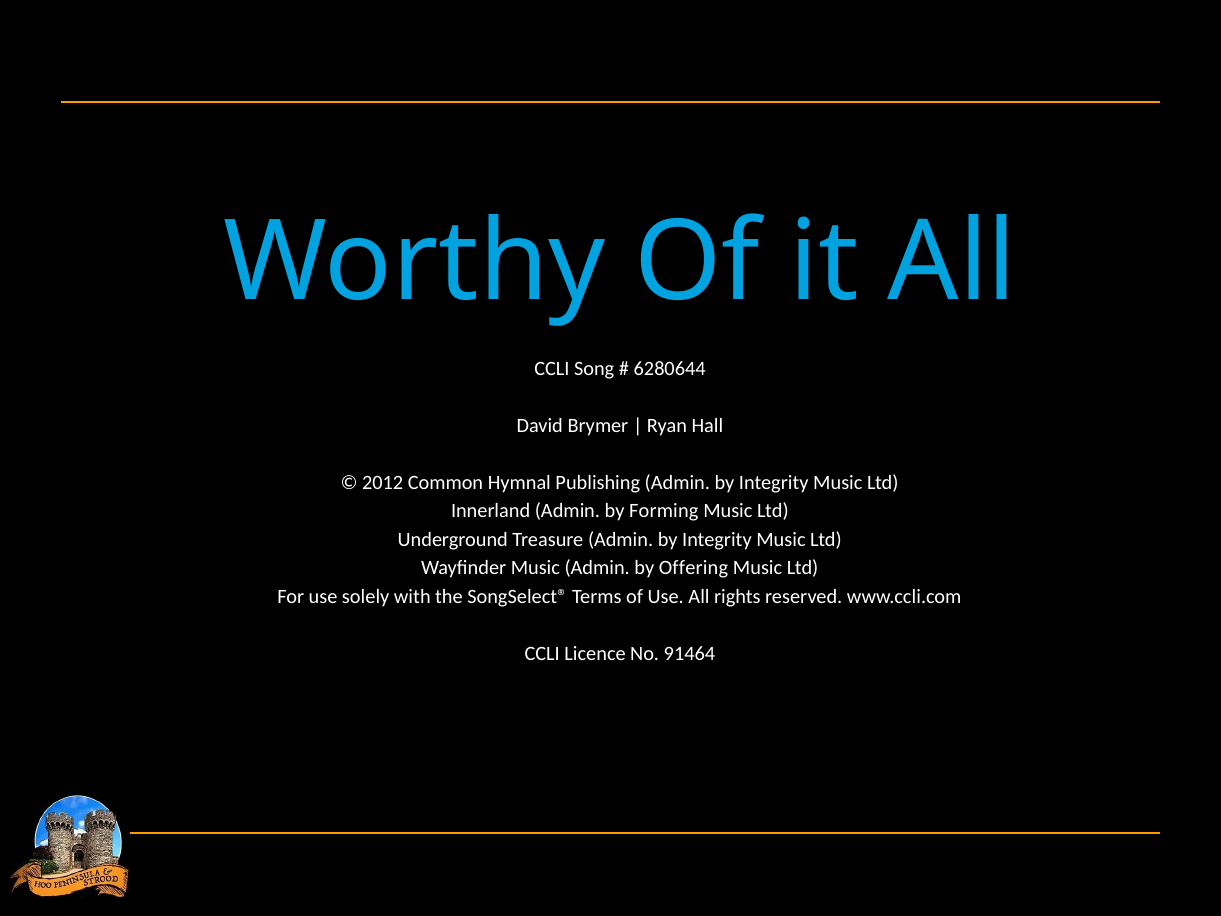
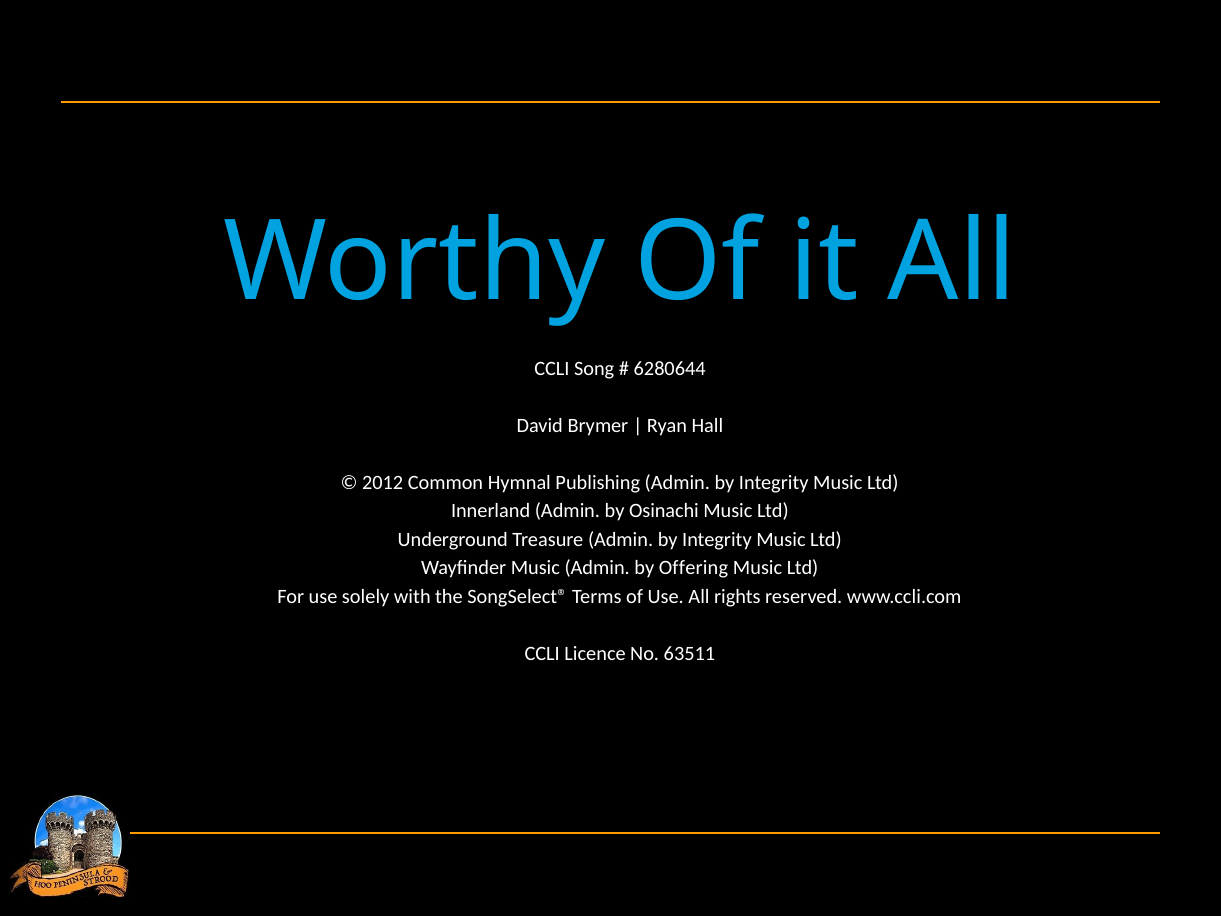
Forming: Forming -> Osinachi (664, 511)
91464: 91464 -> 63511 (689, 654)
